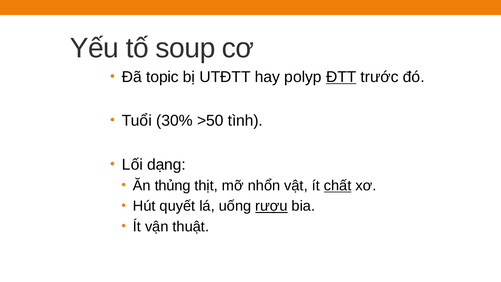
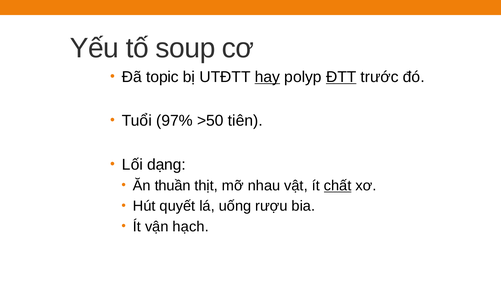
hay underline: none -> present (267, 77)
30%: 30% -> 97% (174, 121)
tình: tình -> tiên (245, 121)
thủng: thủng -> thuần (173, 186)
nhổn: nhổn -> nhau (264, 186)
rượu underline: present -> none (271, 206)
thuật: thuật -> hạch (191, 226)
